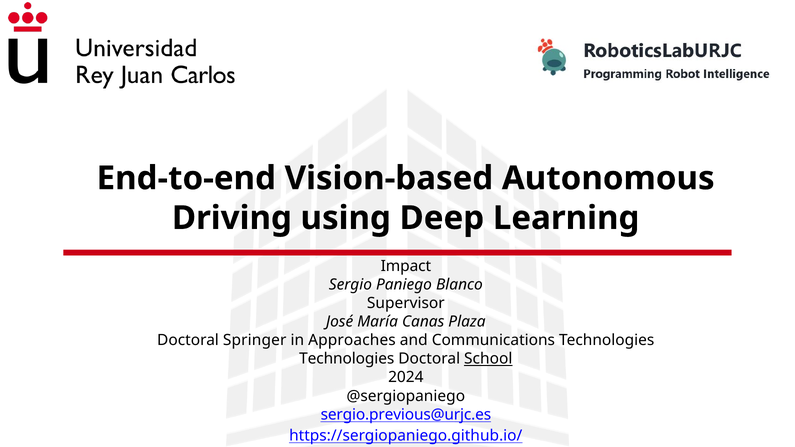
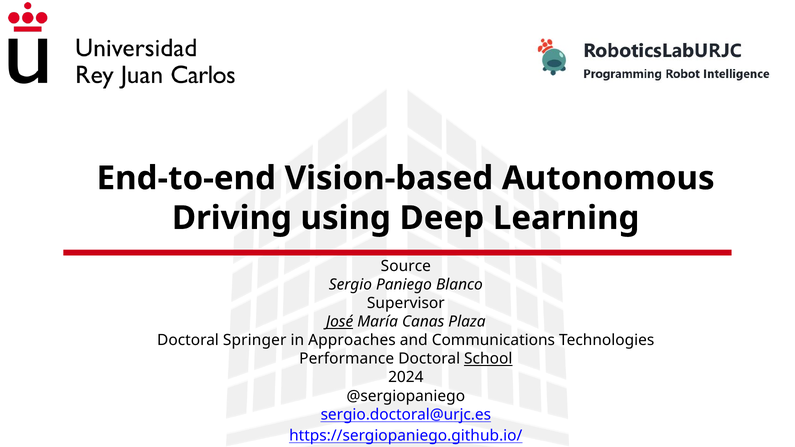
Impact: Impact -> Source (406, 266)
José underline: none -> present (340, 322)
Technologies: Technologies -> Performance (347, 359)
sergio.previous@urjc.es: sergio.previous@urjc.es -> sergio.doctoral@urjc.es (406, 415)
